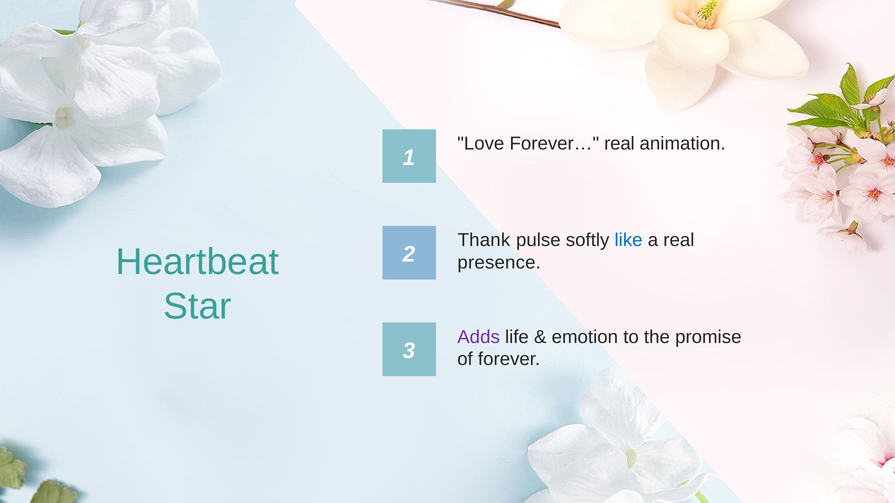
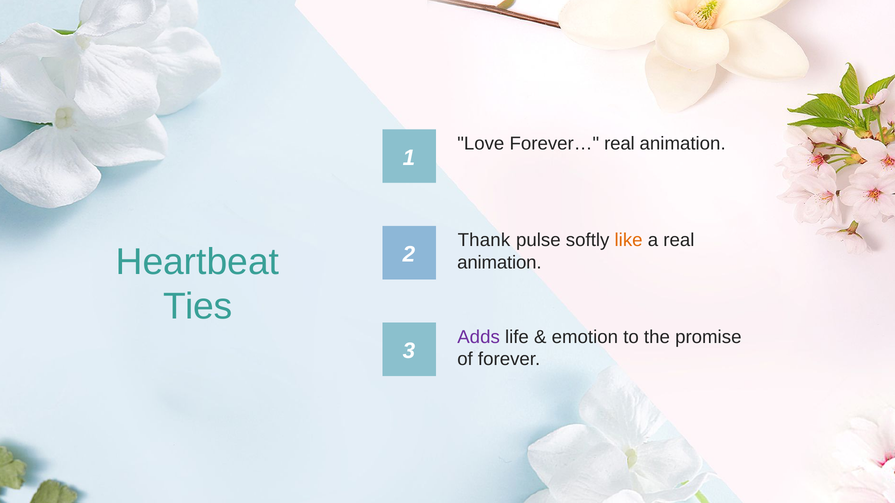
like colour: blue -> orange (629, 240)
presence: presence -> animation (499, 263)
Star: Star -> Ties (198, 307)
